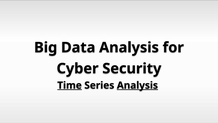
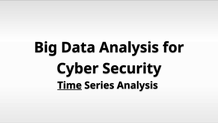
Analysis underline: present -> none (137, 85)
